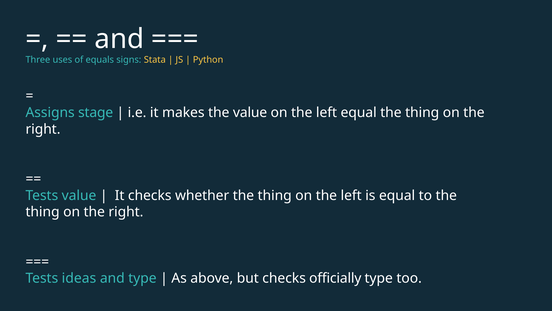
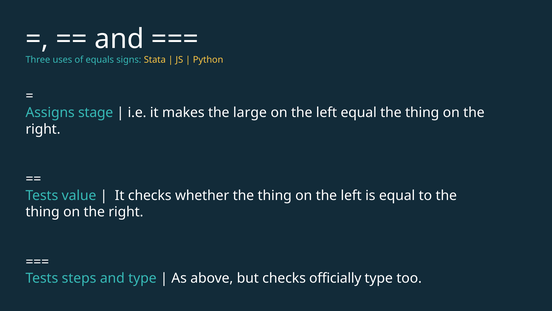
the value: value -> large (250, 112)
ideas: ideas -> steps (79, 278)
